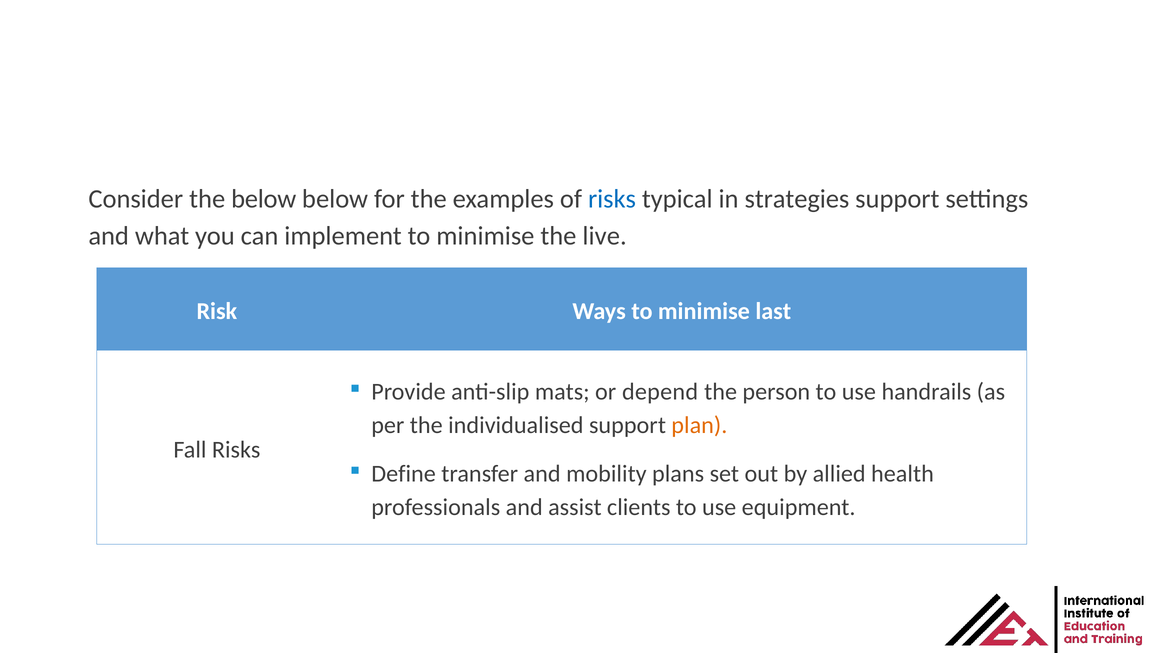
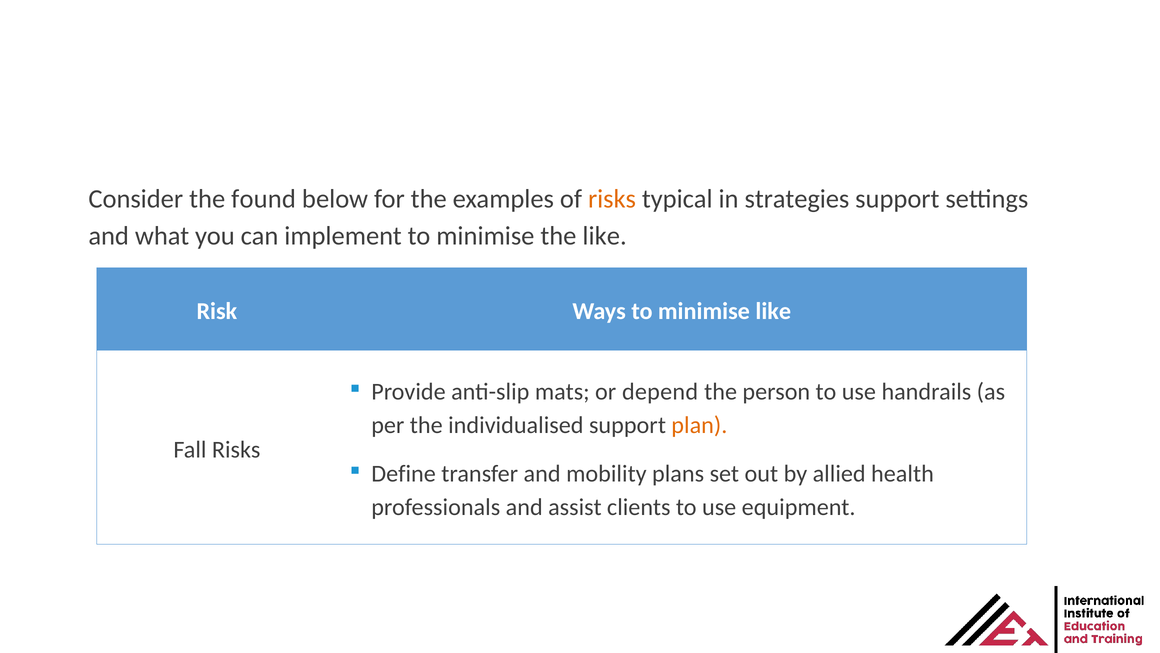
the below: below -> found (264, 199)
risks colour: blue -> orange (612, 199)
the live: live -> like (605, 236)
minimise last: last -> like (773, 311)
